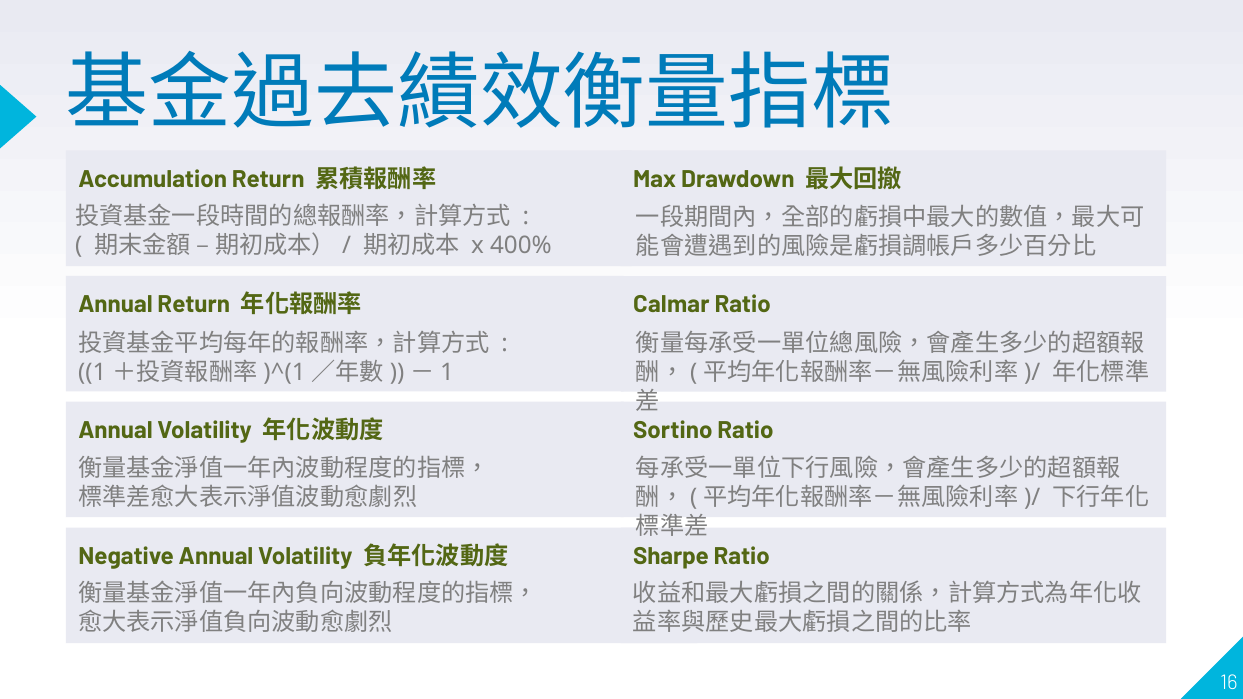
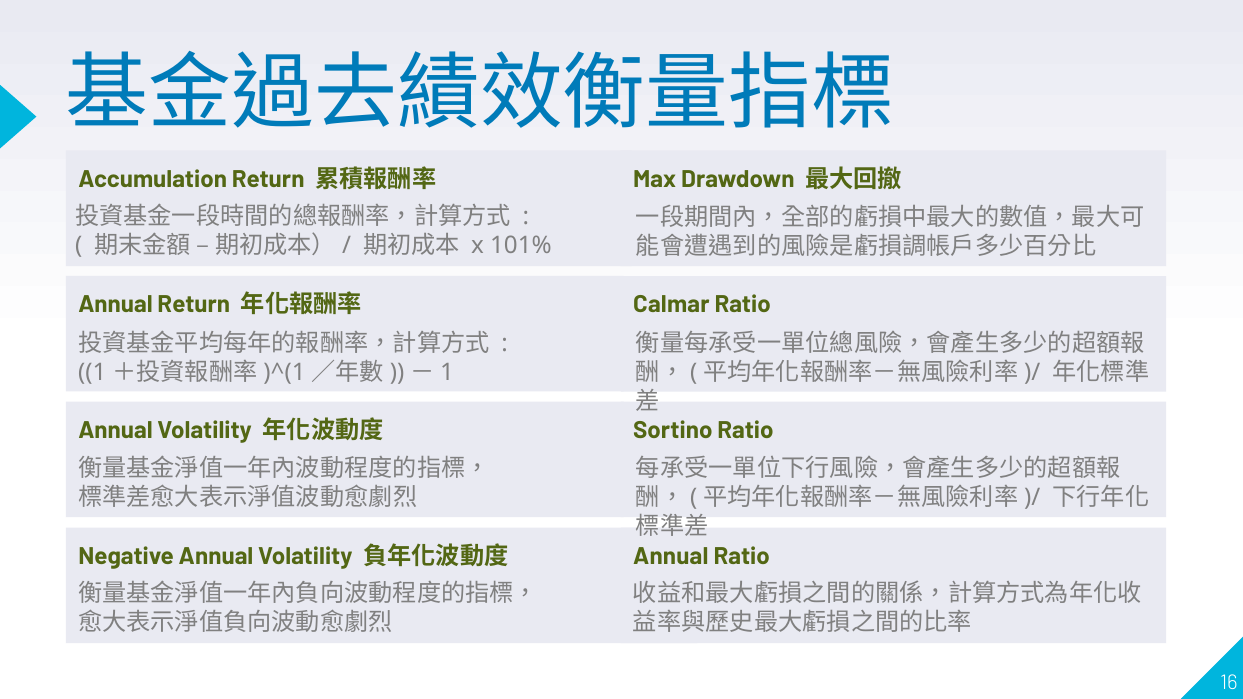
400%: 400% -> 101% (521, 246)
Sharpe: Sharpe -> Annual (671, 556)
